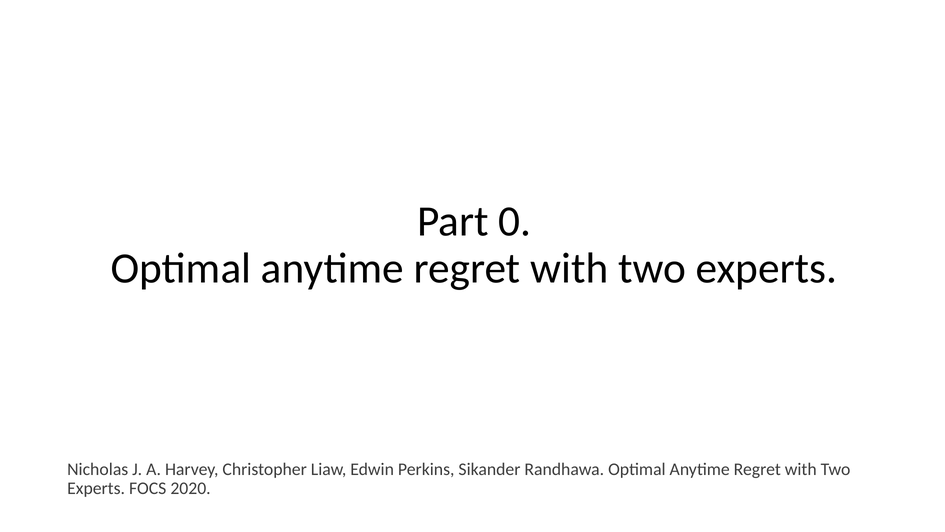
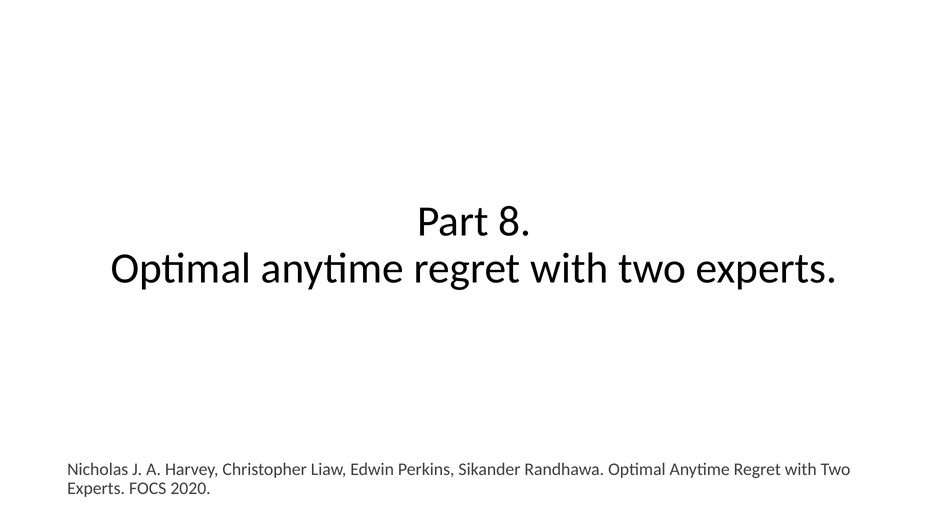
0: 0 -> 8 (515, 221)
